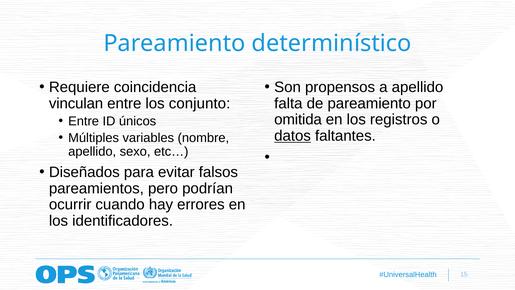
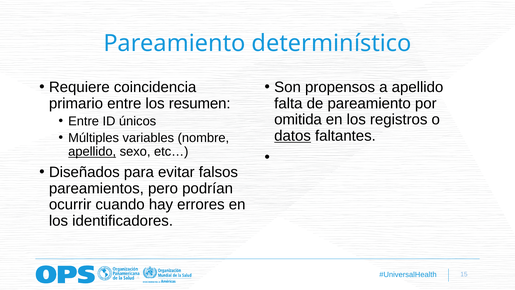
vinculan: vinculan -> primario (76, 103)
conjunto: conjunto -> resumen (200, 103)
apellido underline: none -> present (92, 152)
